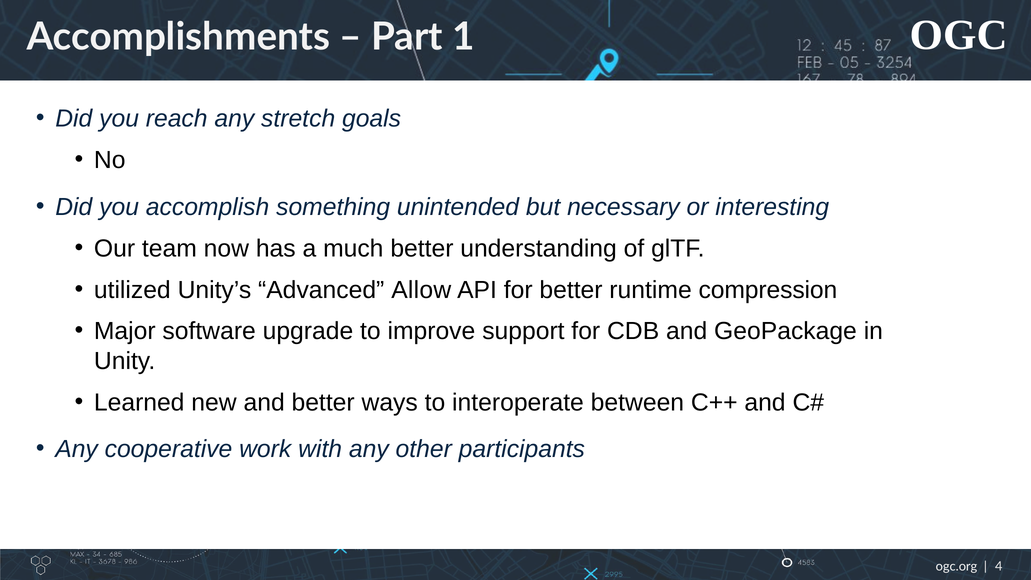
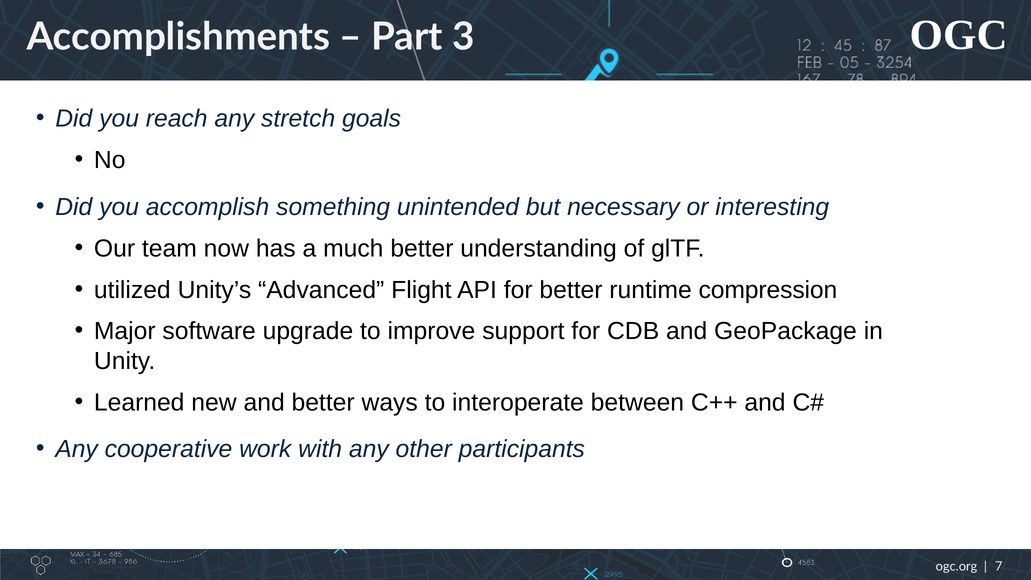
1: 1 -> 3 (463, 37)
Allow: Allow -> Flight (421, 290)
4: 4 -> 7 (999, 566)
